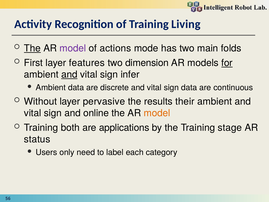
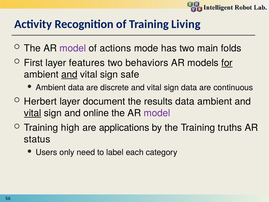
The underline: present -> none (32, 48)
dimension: dimension -> behaviors (147, 63)
infer: infer -> safe (130, 74)
Without: Without -> Herbert (40, 101)
pervasive: pervasive -> document (104, 101)
results their: their -> data (185, 101)
vital underline: none -> present (33, 113)
model colour: orange -> purple (157, 113)
both: both -> high (70, 128)
stage: stage -> truths (230, 128)
